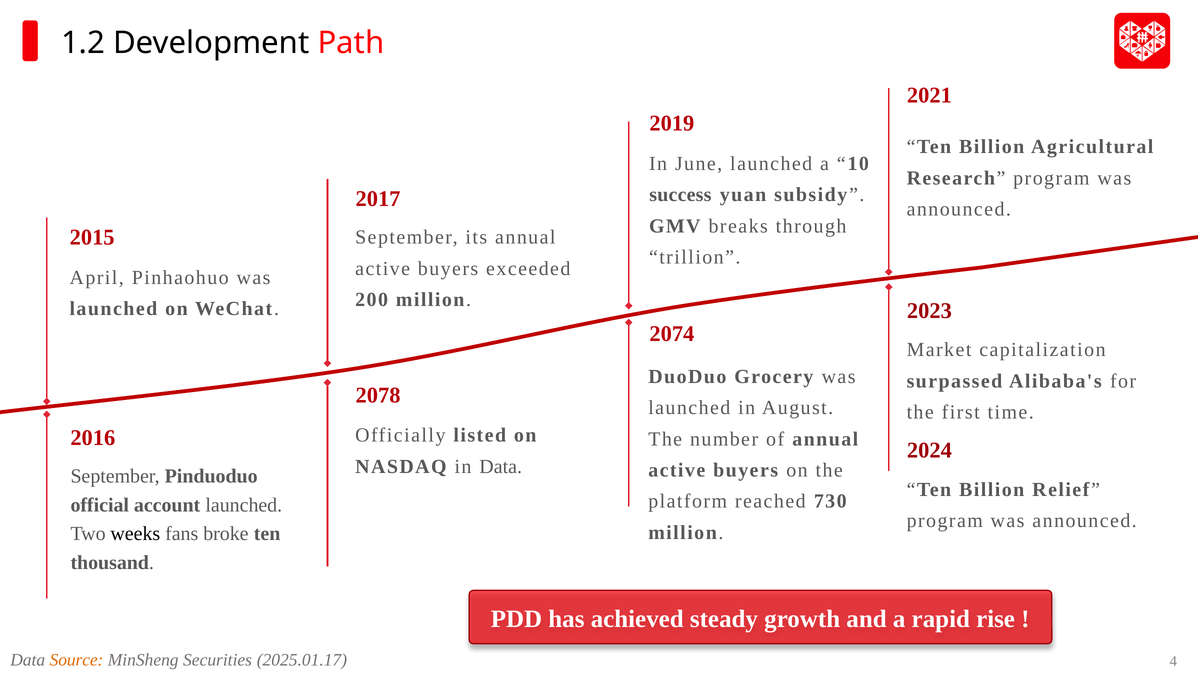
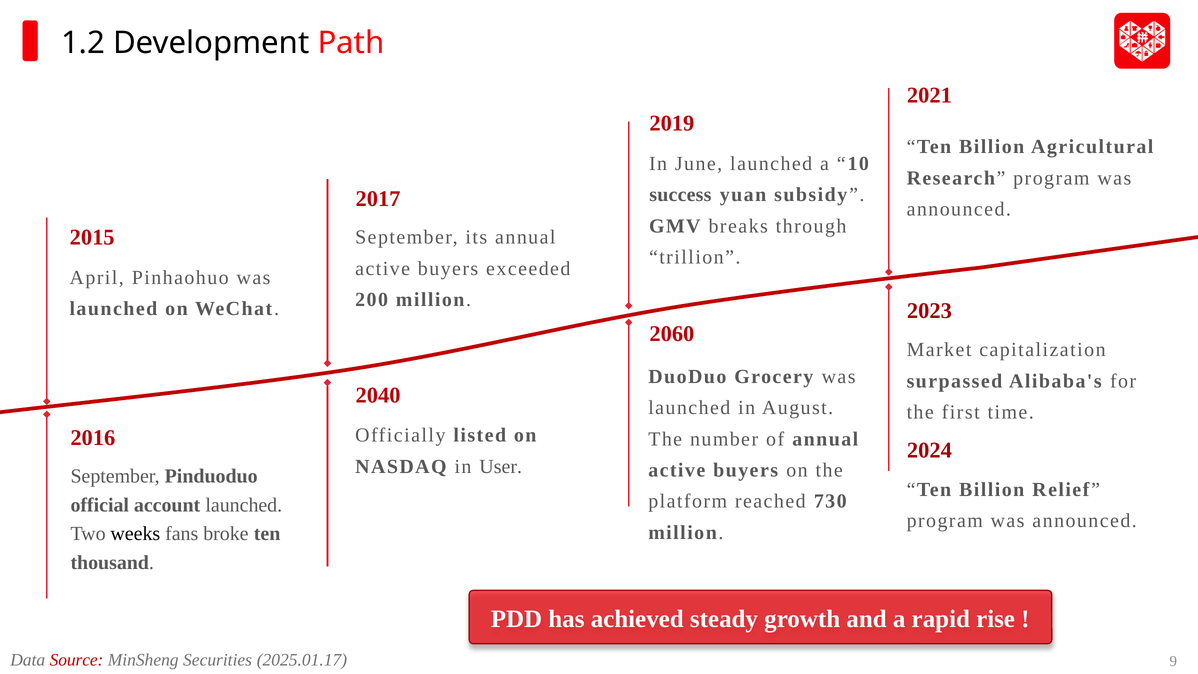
2074: 2074 -> 2060 (672, 334)
2078: 2078 -> 2040 (378, 395)
in Data: Data -> User (501, 466)
Source colour: orange -> red (77, 660)
4: 4 -> 9 (1173, 661)
